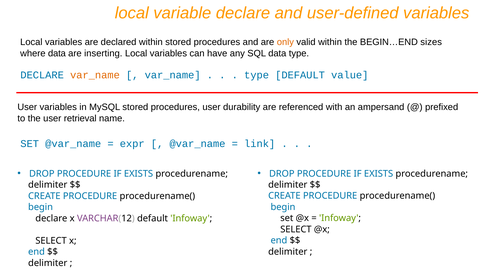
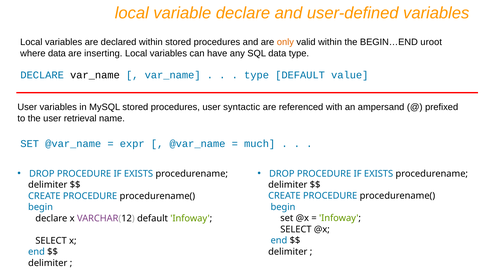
sizes: sizes -> uroot (431, 42)
var_name colour: orange -> black (95, 75)
durability: durability -> syntactic (242, 107)
link: link -> much (260, 144)
